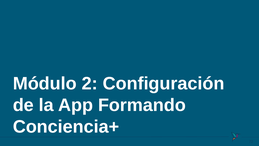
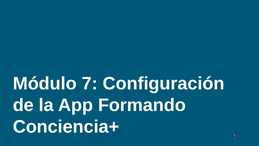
2: 2 -> 7 (90, 83)
